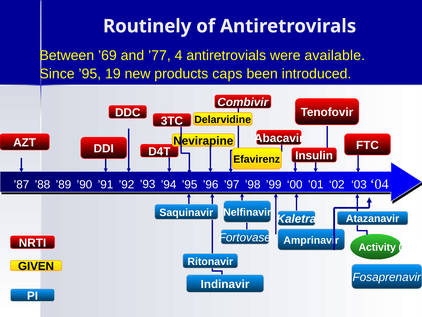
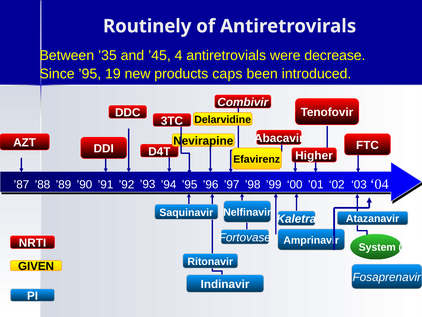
’69: ’69 -> ’35 (107, 55)
’77: ’77 -> ’45 (159, 55)
available: available -> decrease (335, 55)
Insulin: Insulin -> Higher (314, 156)
Activity: Activity -> System (377, 247)
